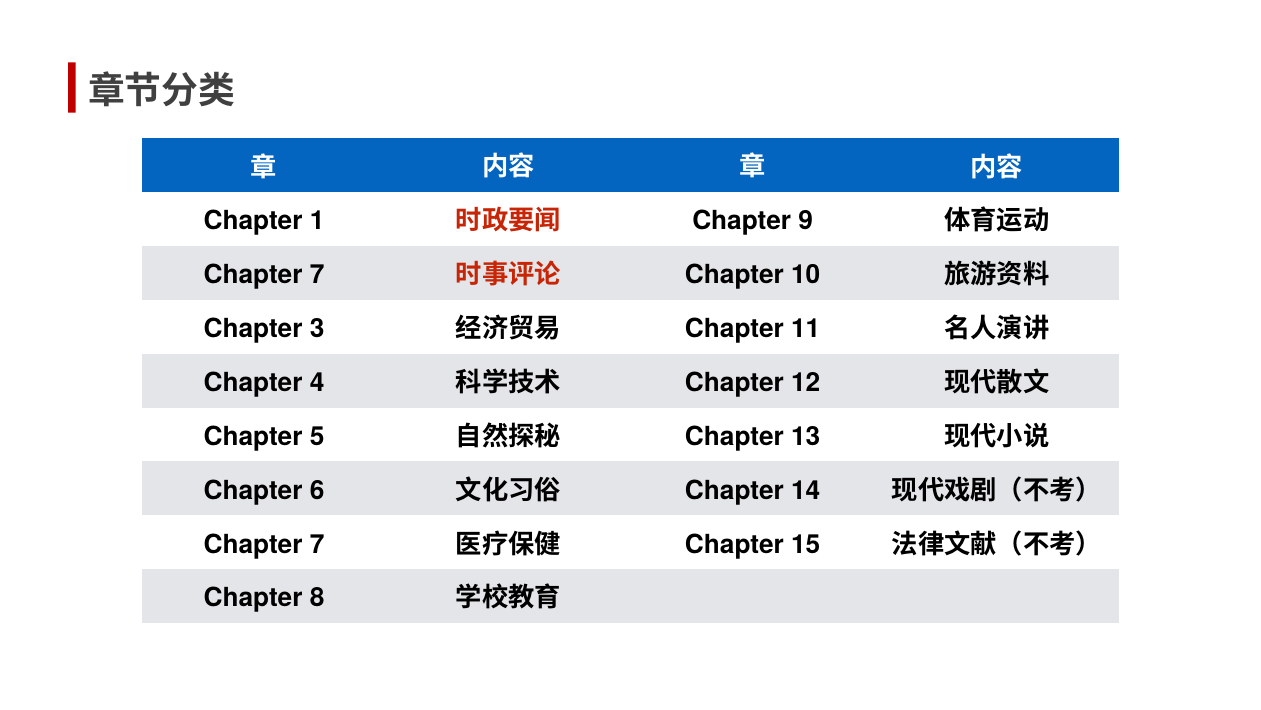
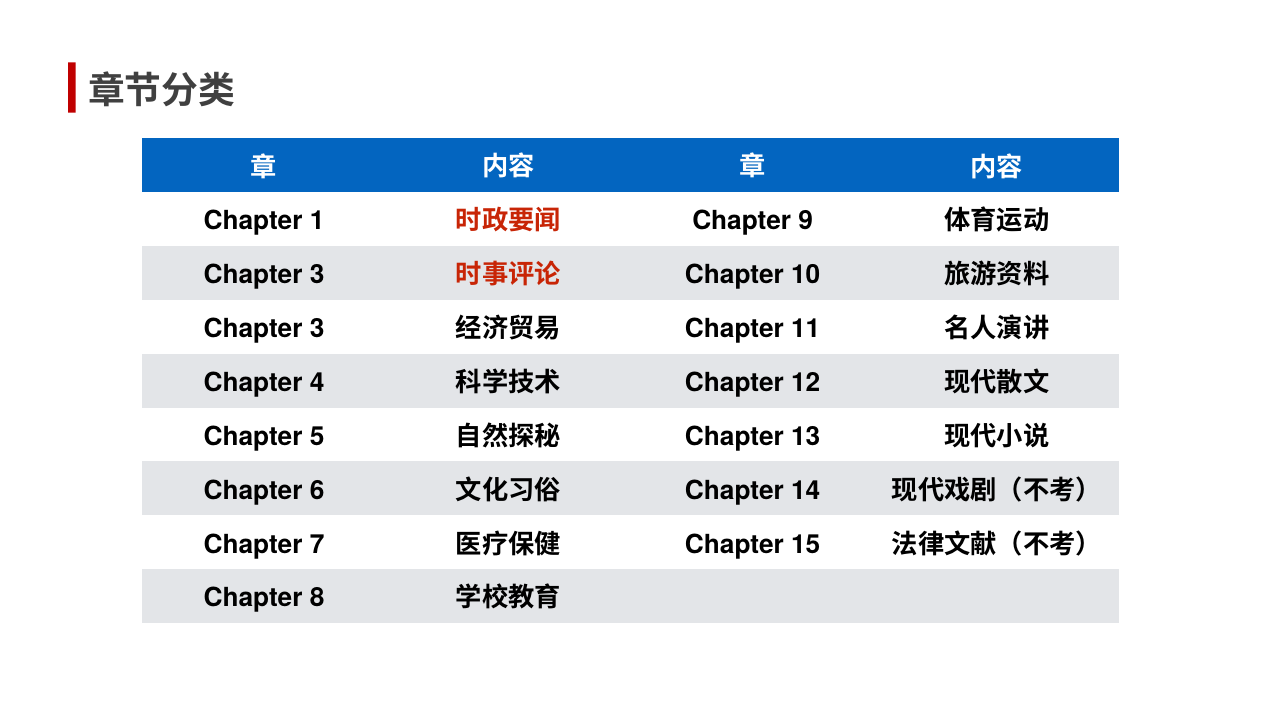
7: 7 -> 3 (317, 275)
